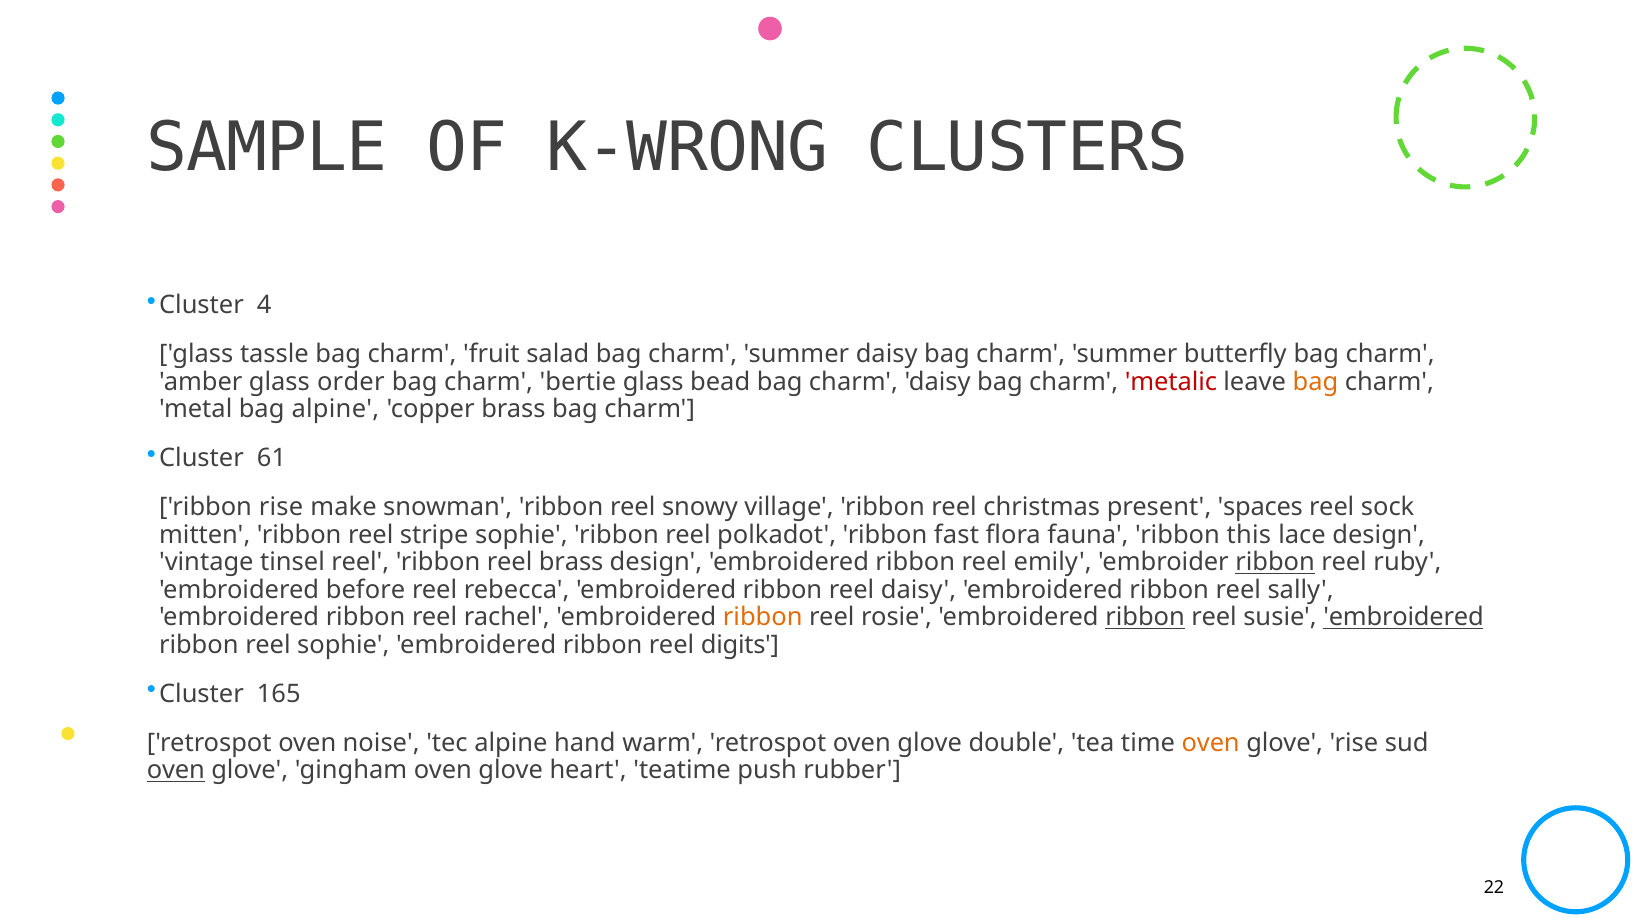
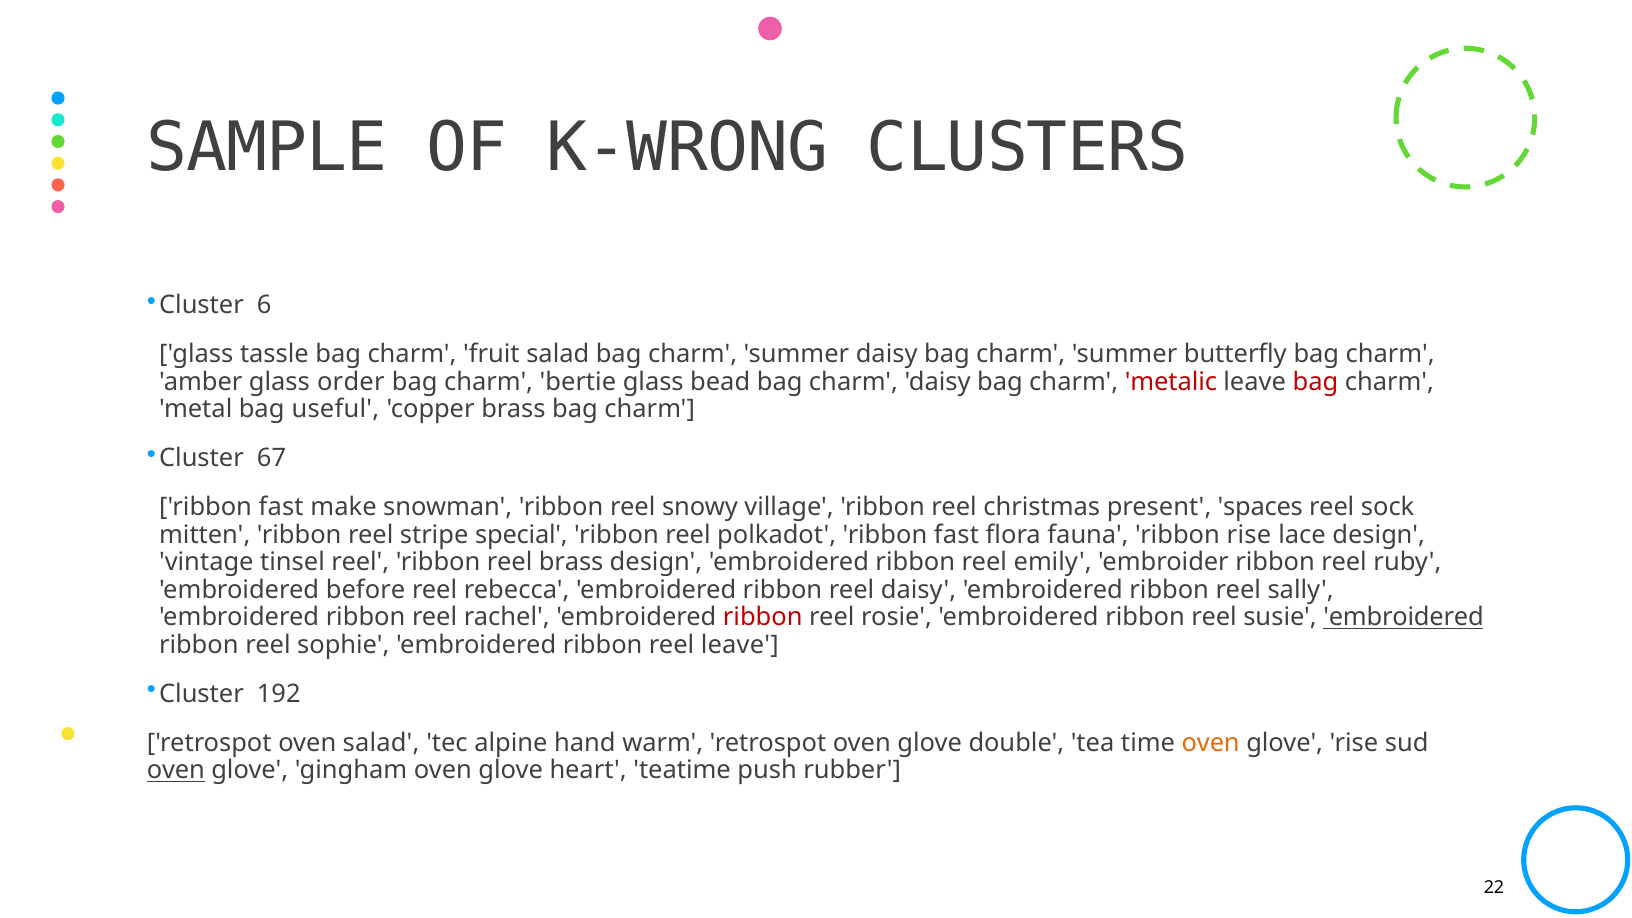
4: 4 -> 6 (264, 305)
bag colour: orange -> red (1316, 382)
bag alpine: alpine -> useful (335, 409)
61: 61 -> 67 (272, 458)
rise: rise -> fast (281, 507)
stripe sophie: sophie -> special (521, 535)
ribbon this: this -> rise (1249, 535)
ribbon underline: present -> none (1275, 562)
ribbon colour: orange -> red (763, 618)
ribbon underline: present -> none (1145, 618)
reel digits: digits -> leave (740, 645)
165: 165 -> 192 (279, 694)
oven noise: noise -> salad (381, 743)
